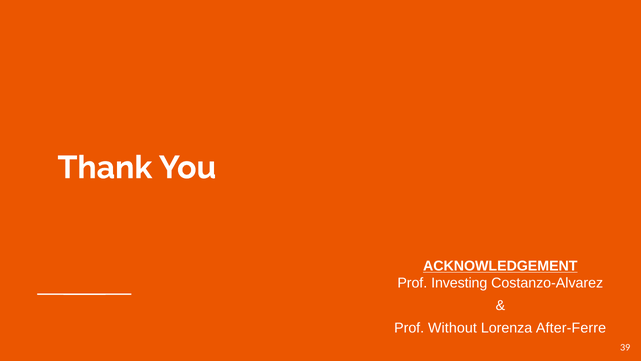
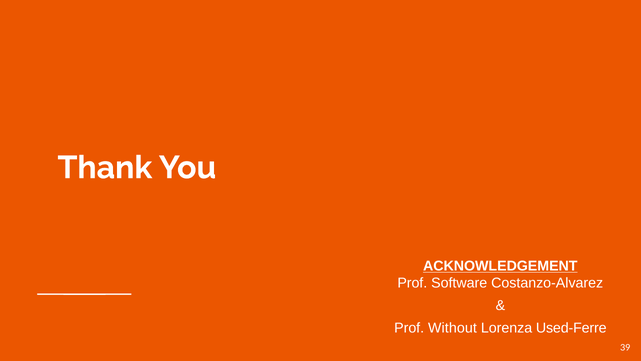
Investing: Investing -> Software (459, 283)
After-Ferre: After-Ferre -> Used-Ferre (571, 328)
